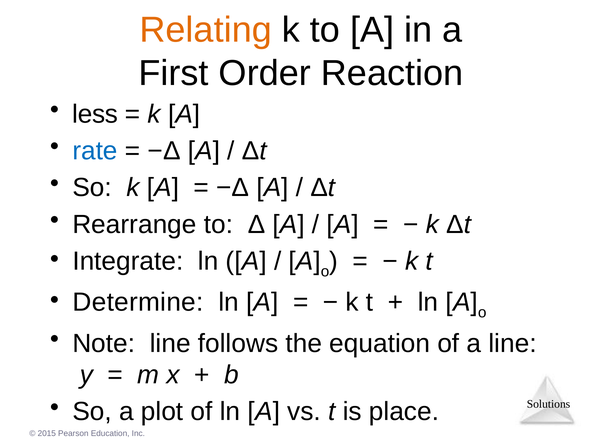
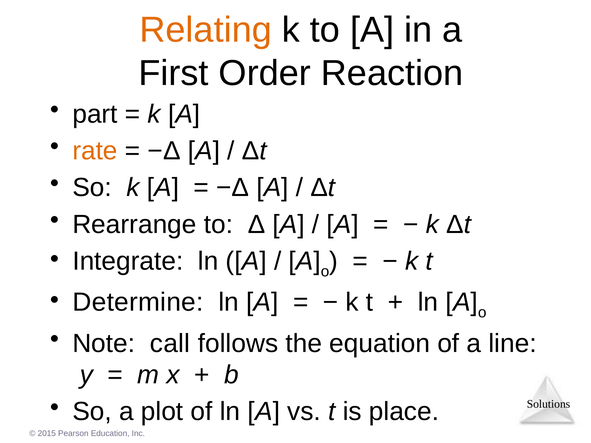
less: less -> part (95, 114)
rate colour: blue -> orange (95, 151)
Note line: line -> call (170, 344)
